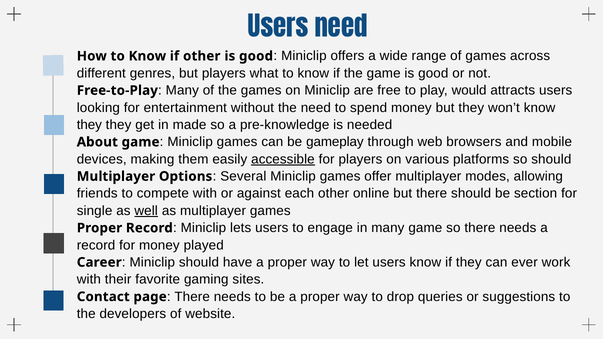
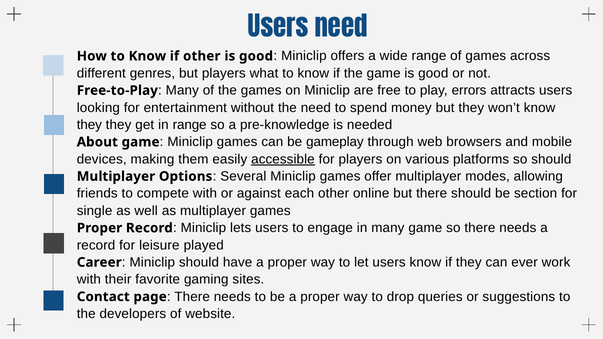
would: would -> errors (469, 90)
in made: made -> range (190, 125)
well underline: present -> none (146, 211)
for money: money -> leisure (159, 245)
